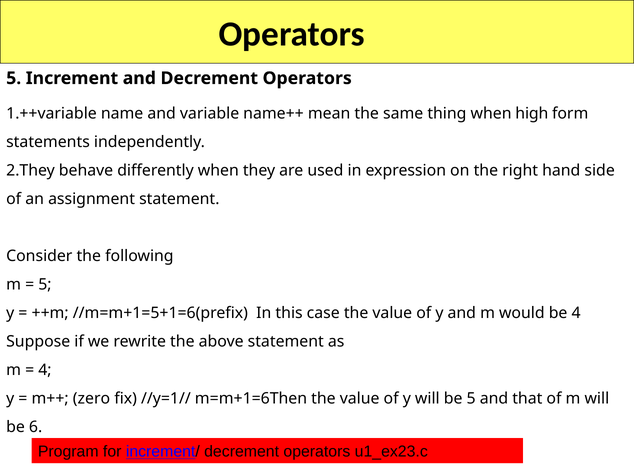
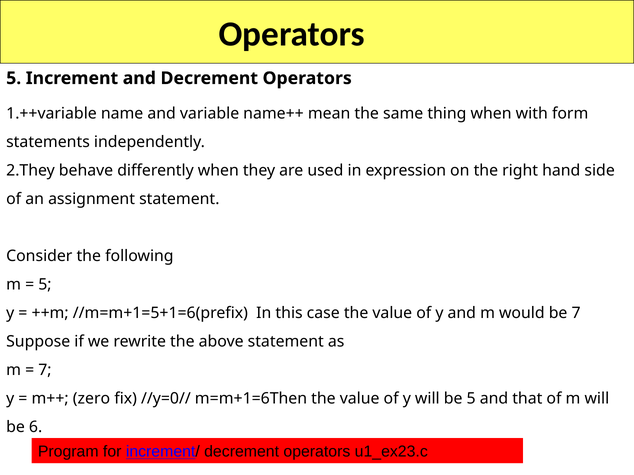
high: high -> with (532, 114)
be 4: 4 -> 7 (576, 313)
4: 4 -> 7 (45, 371)
//y=1//: //y=1// -> //y=0// (166, 399)
